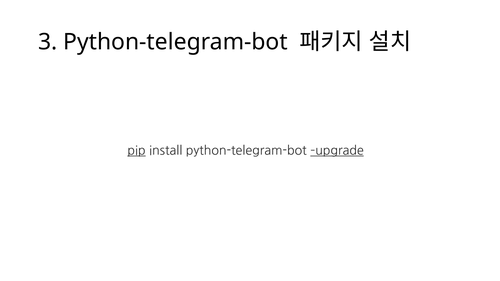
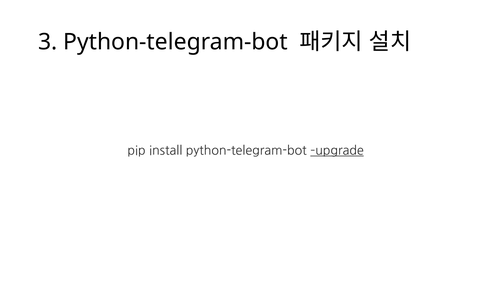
pip underline: present -> none (137, 151)
